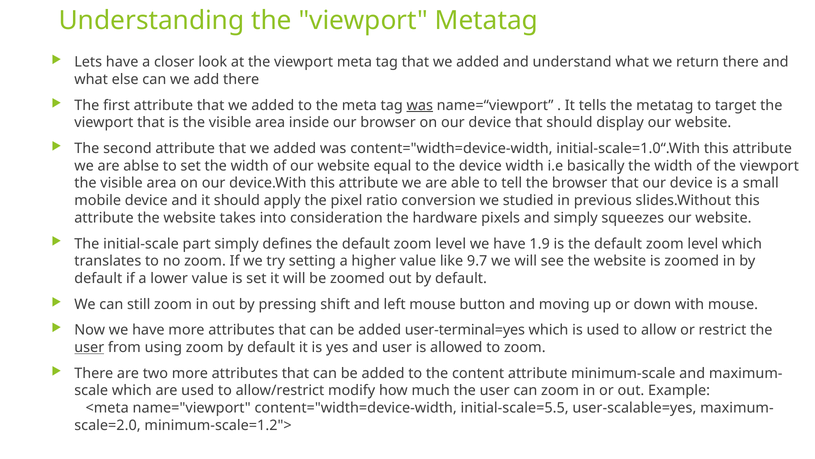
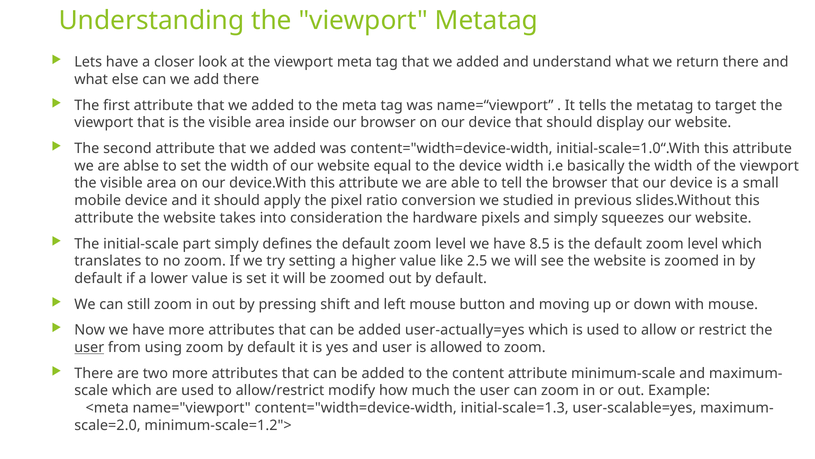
was underline: present -> none (420, 105)
1.9: 1.9 -> 8.5 (540, 243)
9.7: 9.7 -> 2.5 (477, 261)
user-terminal=yes: user-terminal=yes -> user-actually=yes (465, 330)
initial-scale=5.5: initial-scale=5.5 -> initial-scale=1.3 (515, 408)
